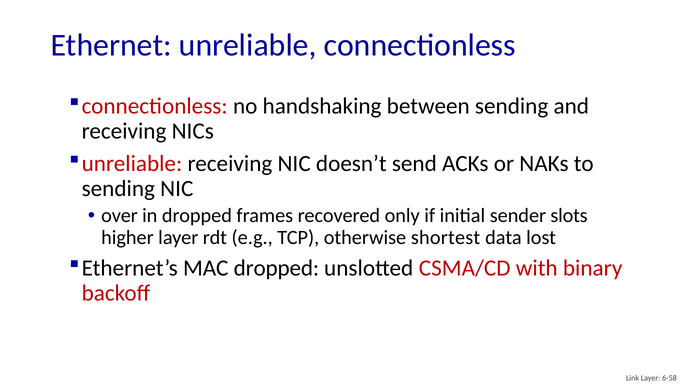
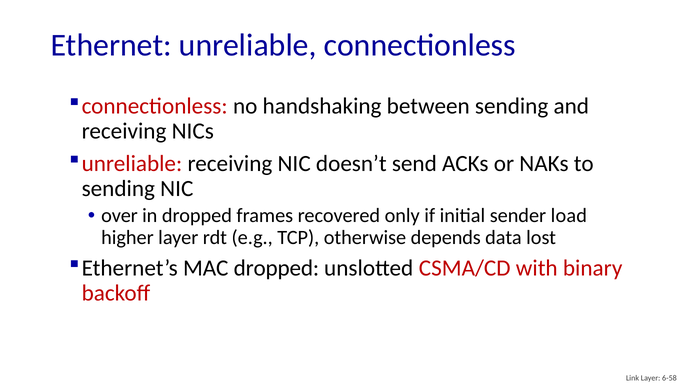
slots: slots -> load (569, 216)
shortest: shortest -> depends (446, 237)
